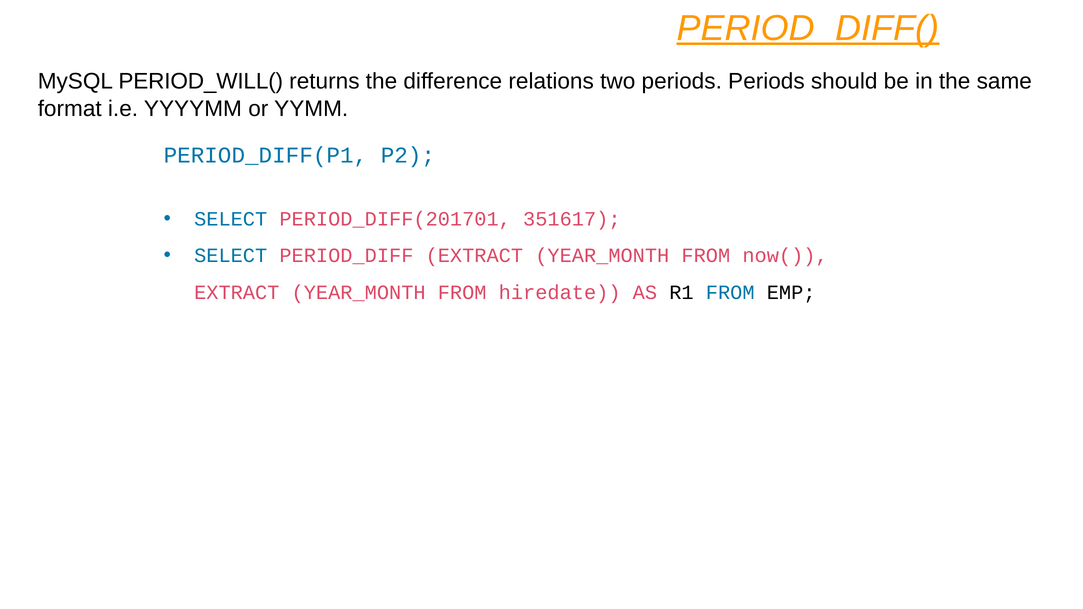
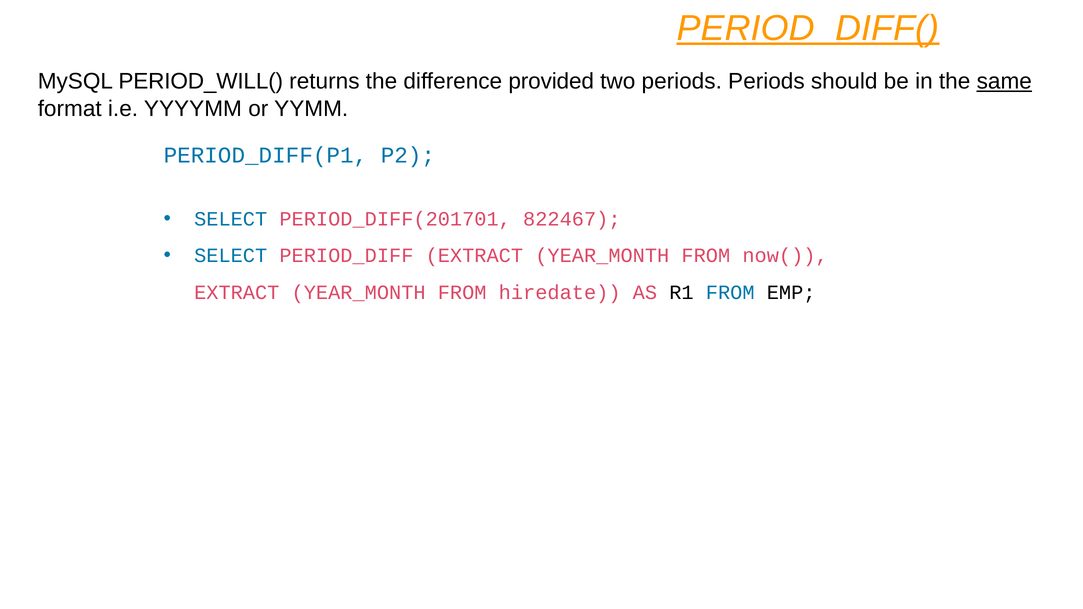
relations: relations -> provided (551, 82)
same underline: none -> present (1004, 82)
351617: 351617 -> 822467 (572, 219)
